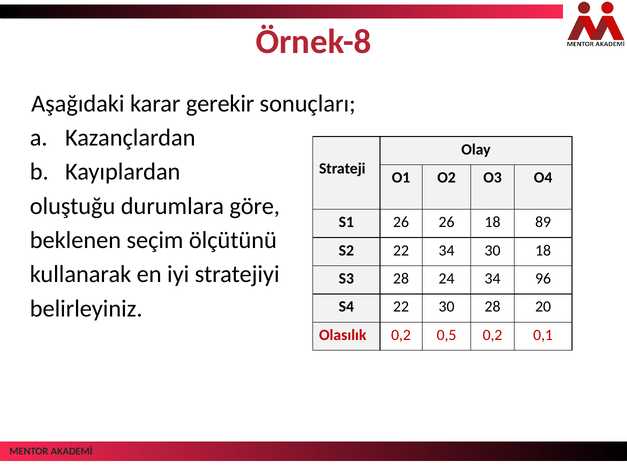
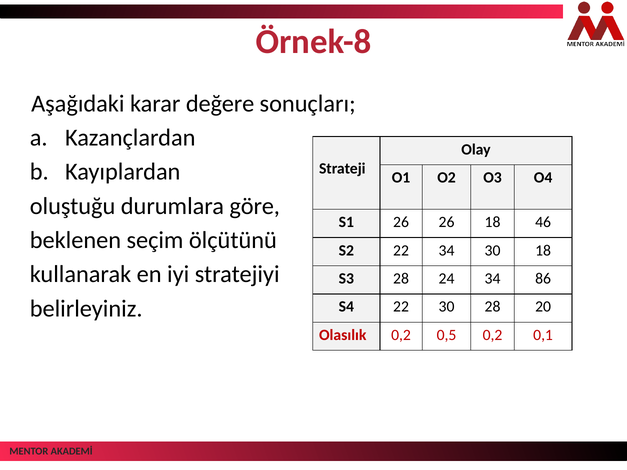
gerekir: gerekir -> değere (220, 104)
89: 89 -> 46 (543, 222)
96: 96 -> 86 (543, 279)
